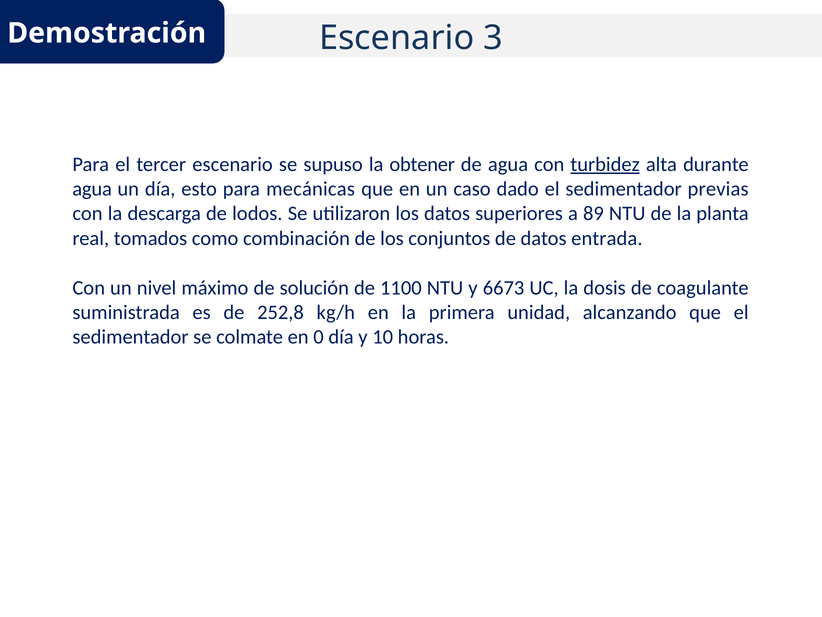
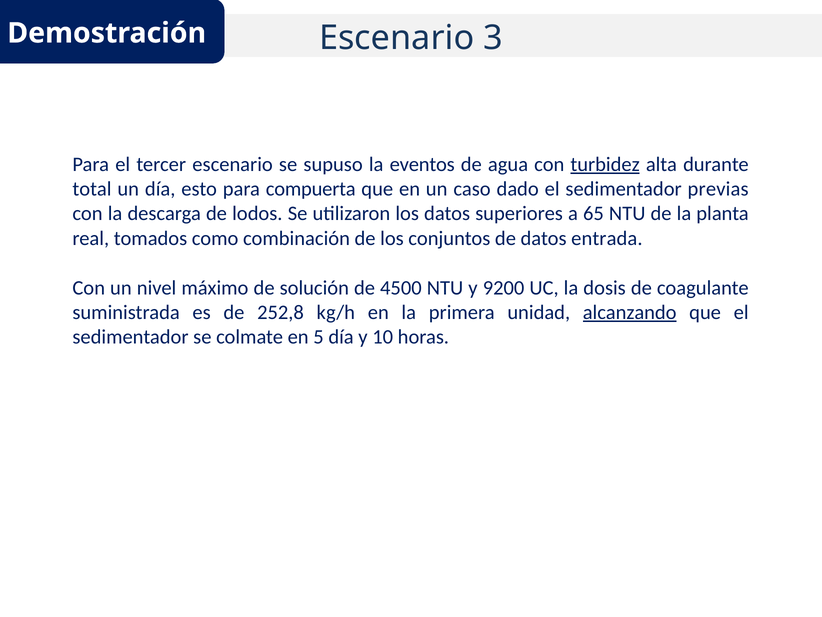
obtener: obtener -> eventos (422, 164)
agua: agua -> total (92, 189)
mecánicas: mecánicas -> compuerta (311, 189)
89: 89 -> 65 (593, 214)
1100: 1100 -> 4500 (401, 287)
6673: 6673 -> 9200 (504, 287)
alcanzando underline: none -> present (630, 312)
0: 0 -> 5 (319, 337)
